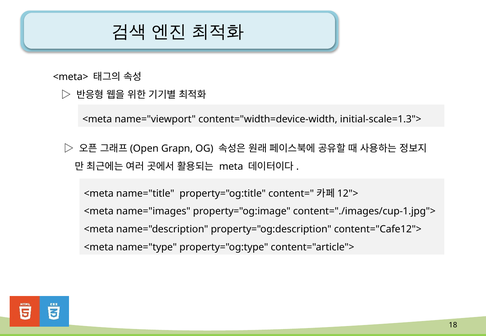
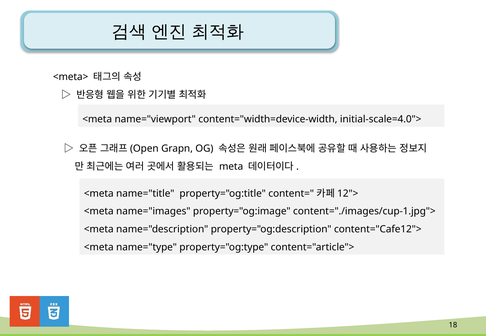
initial-scale=1.3">: initial-scale=1.3"> -> initial-scale=4.0"> (381, 119)
